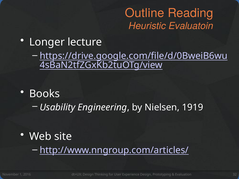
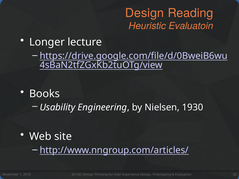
Outline: Outline -> Design (145, 13)
1919: 1919 -> 1930 (193, 108)
